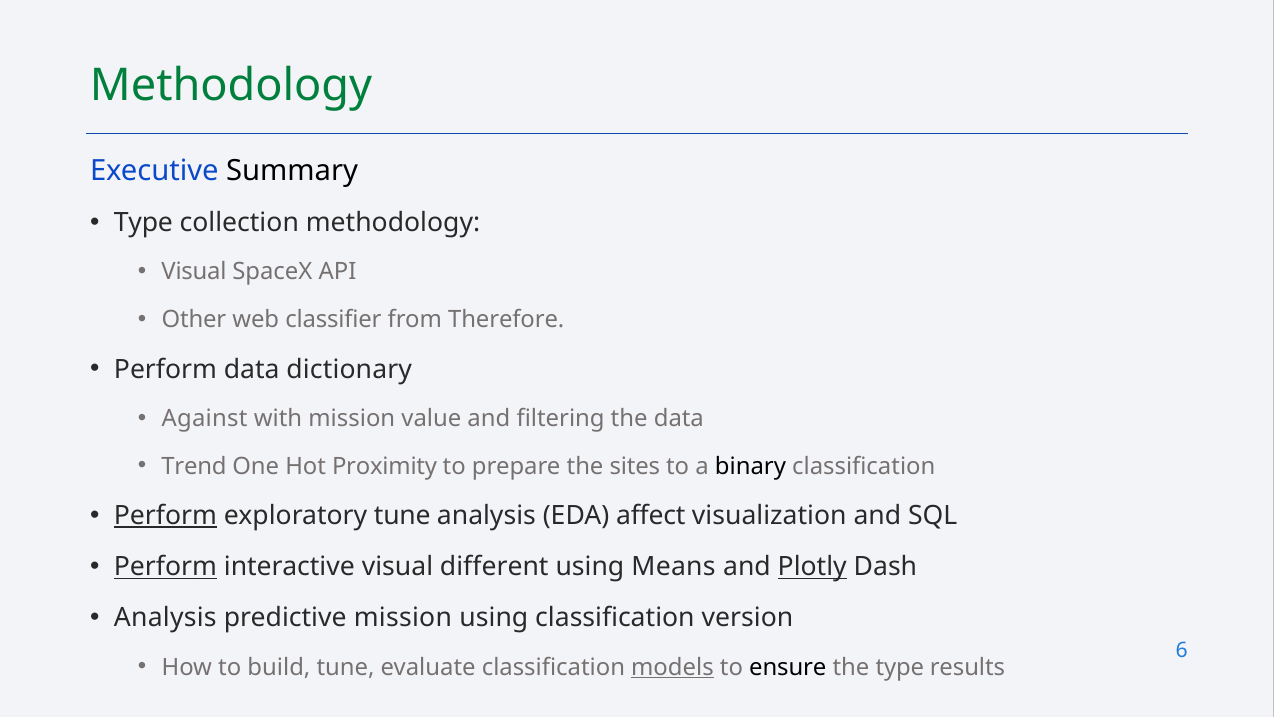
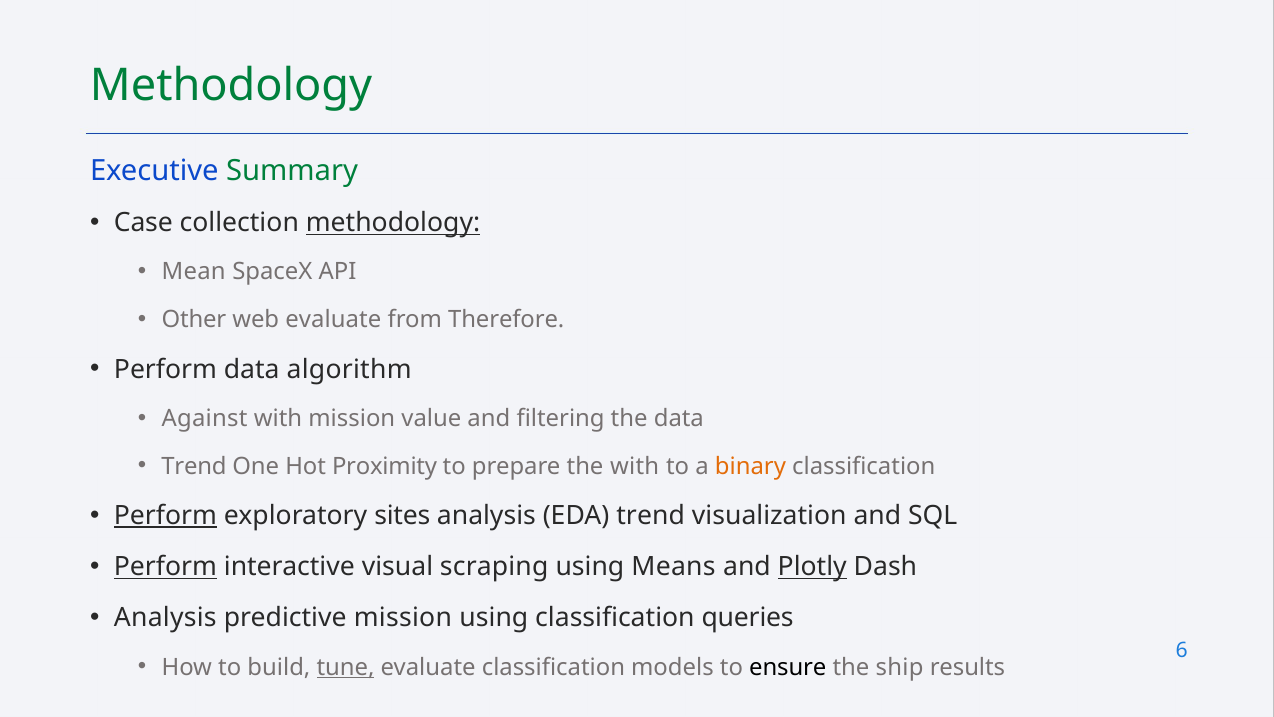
Summary colour: black -> green (292, 170)
Type: Type -> Case (143, 223)
methodology underline: none -> present (393, 223)
Visual: Visual -> Mean (194, 272)
web classifier: classifier -> evaluate (333, 320)
dictionary: dictionary -> algorithm (349, 369)
the sites: sites -> with (635, 466)
binary colour: black -> orange (750, 466)
exploratory tune: tune -> sites (402, 516)
EDA affect: affect -> trend (651, 516)
different: different -> scraping (494, 567)
version: version -> queries (748, 618)
tune underline: none -> present (346, 667)
models underline: present -> none (672, 667)
the type: type -> ship (900, 667)
